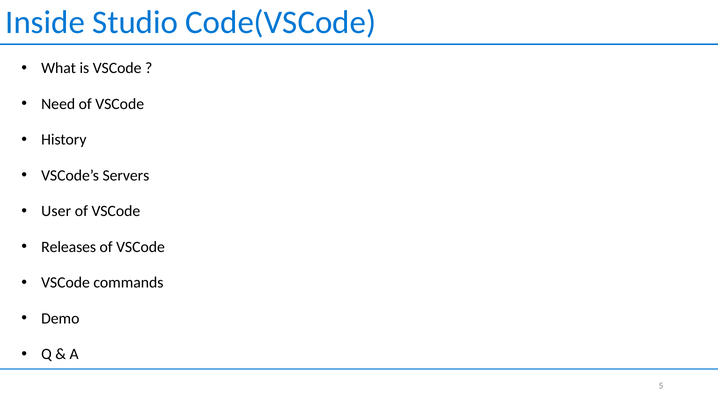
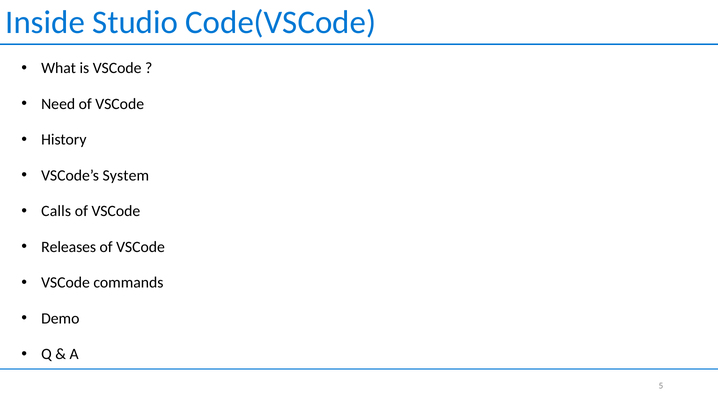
Servers: Servers -> System (126, 175)
User: User -> Calls (56, 211)
